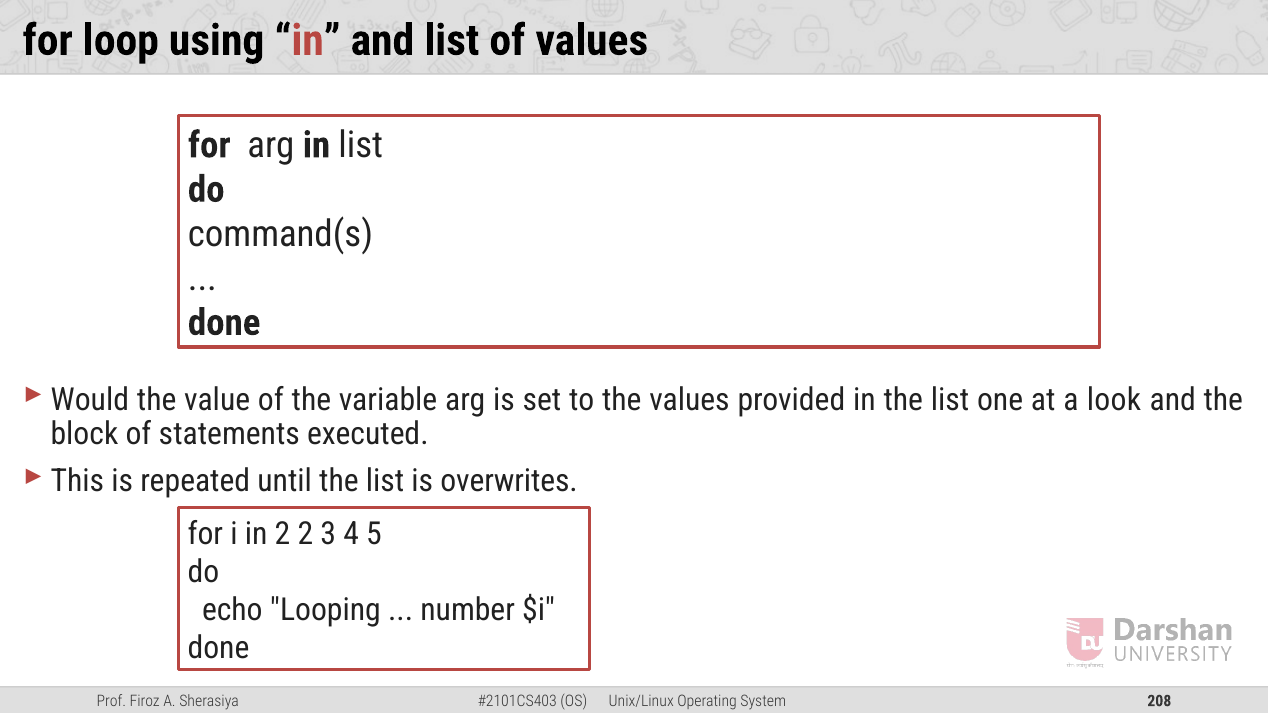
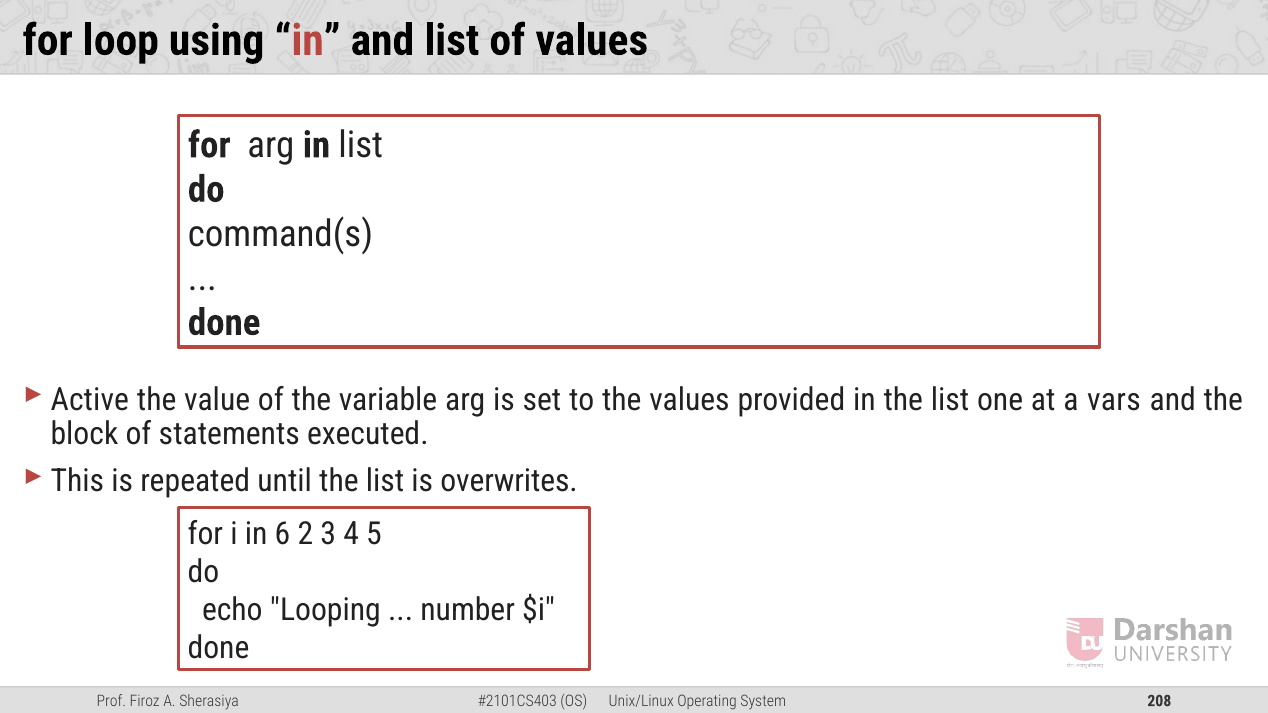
Would: Would -> Active (90, 400)
look: look -> vars (1114, 400)
in 2: 2 -> 6 (282, 534)
